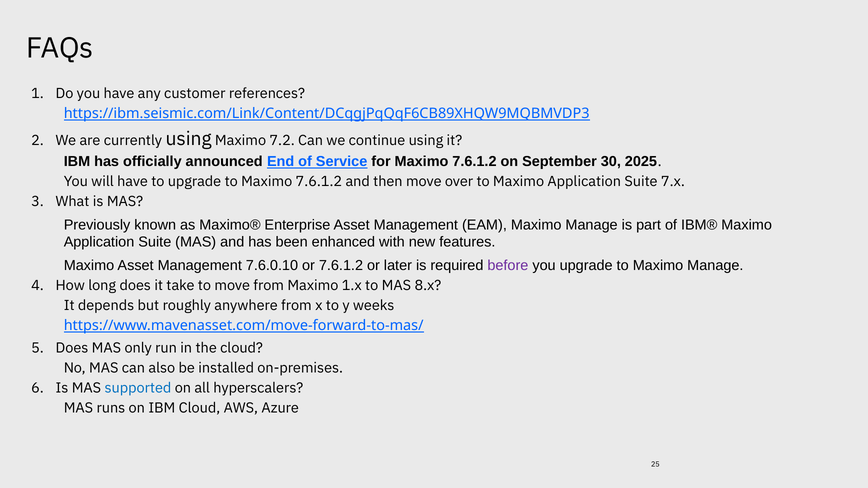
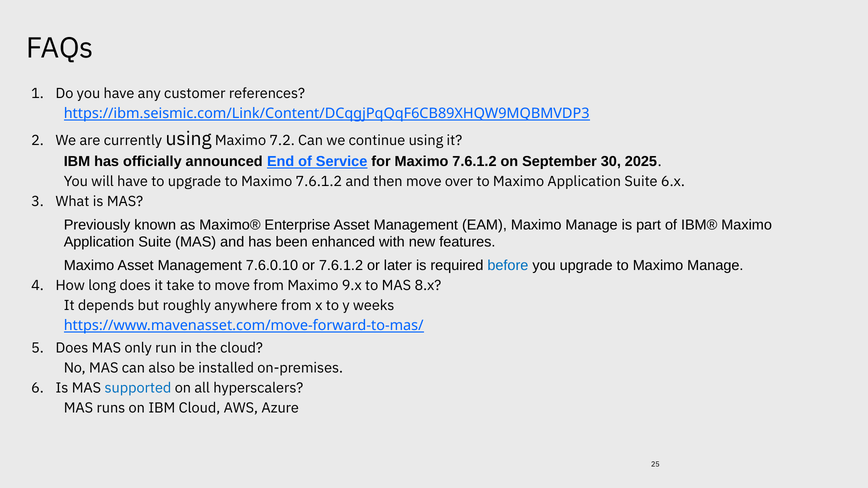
7.x: 7.x -> 6.x (673, 182)
before colour: purple -> blue (508, 265)
1.x: 1.x -> 9.x (352, 285)
